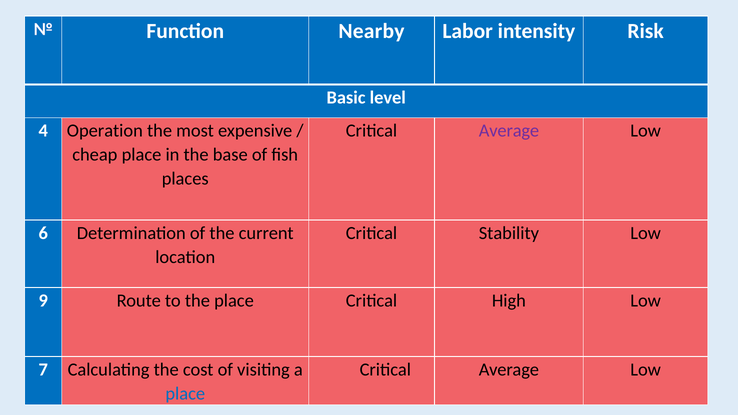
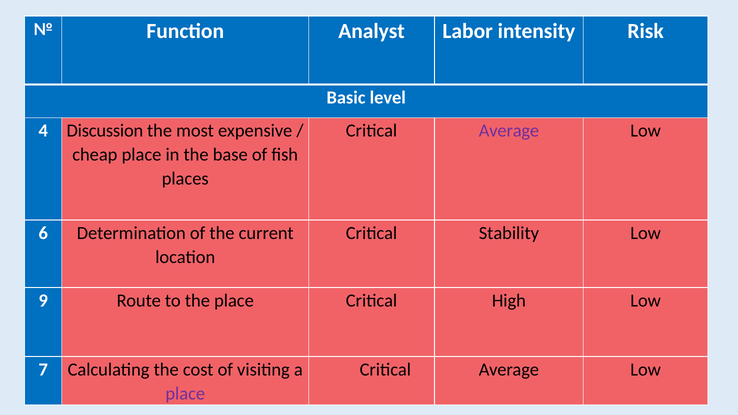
Nearby: Nearby -> Analyst (372, 31)
Operation: Operation -> Discussion (105, 131)
place colour: blue -> purple (185, 394)
